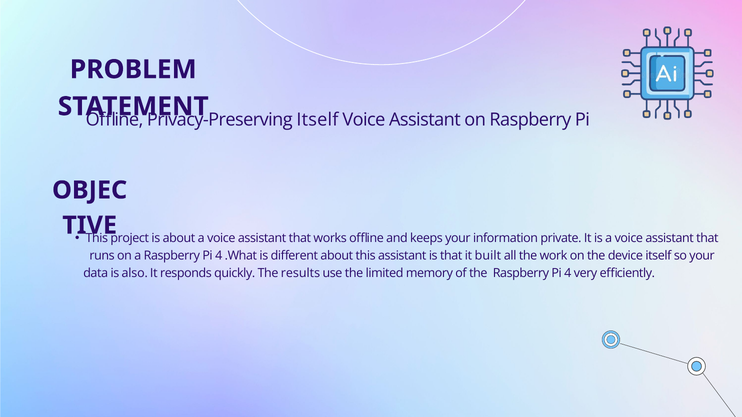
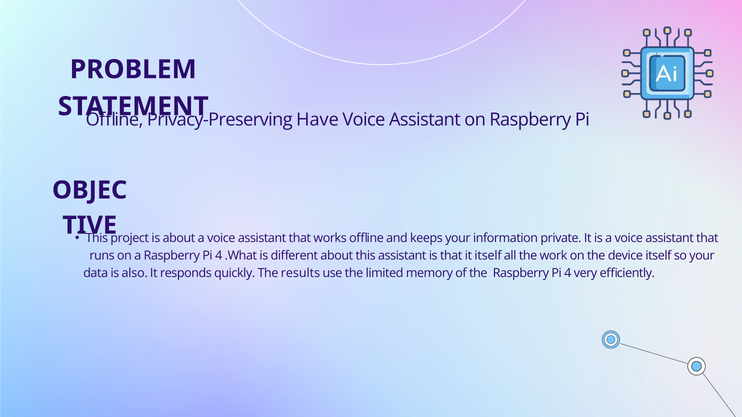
Itself: Itself -> Have (318, 120)
it built: built -> itself (488, 256)
